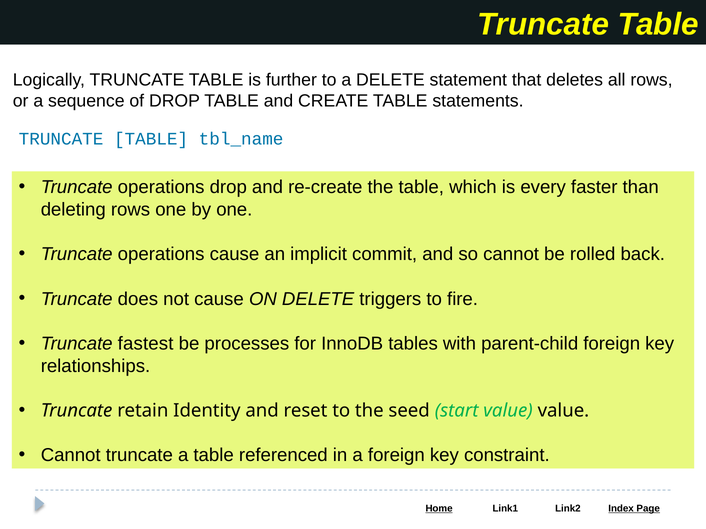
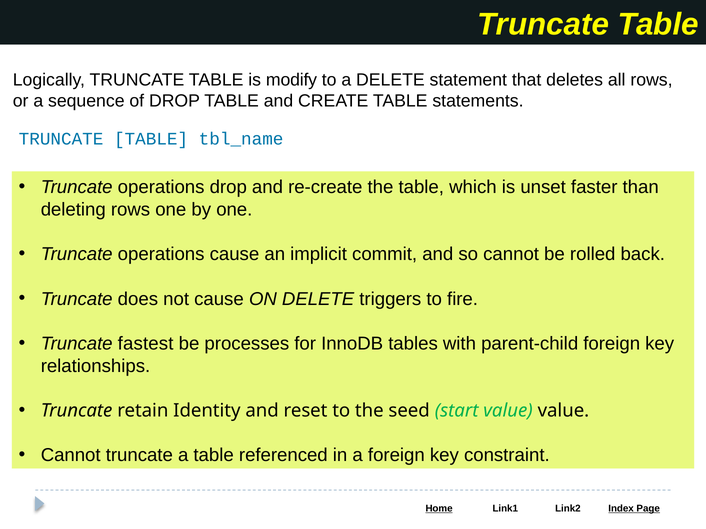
further: further -> modify (292, 80)
every: every -> unset (543, 187)
